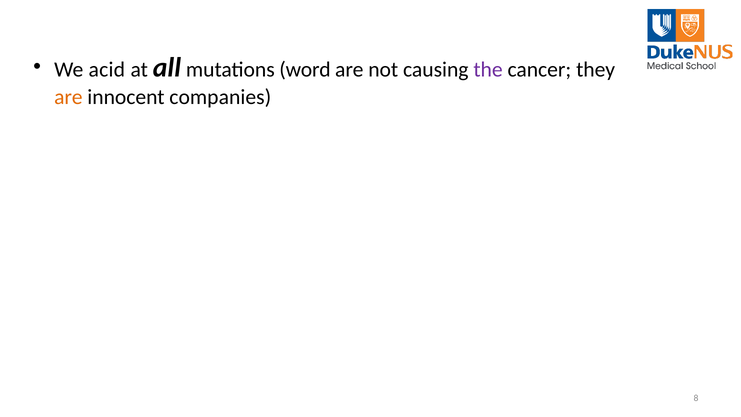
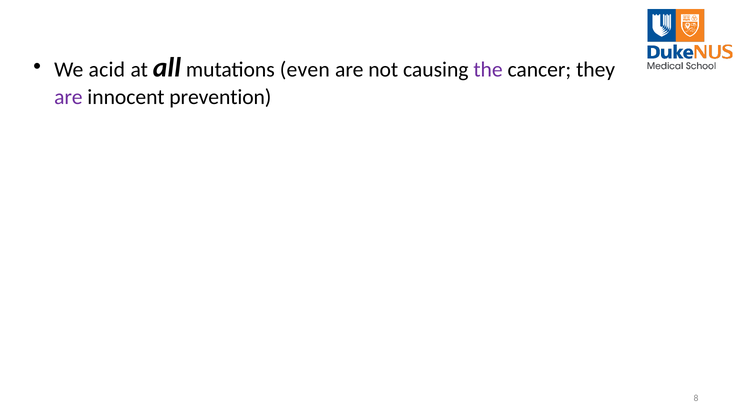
word: word -> even (305, 70)
are colour: orange -> purple (68, 97)
companies: companies -> prevention (220, 97)
